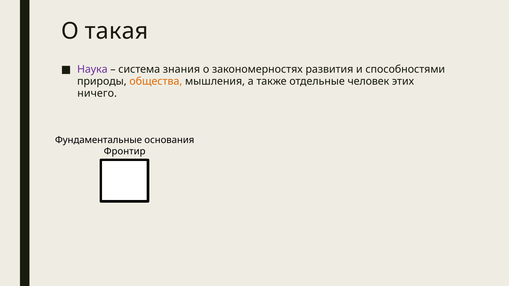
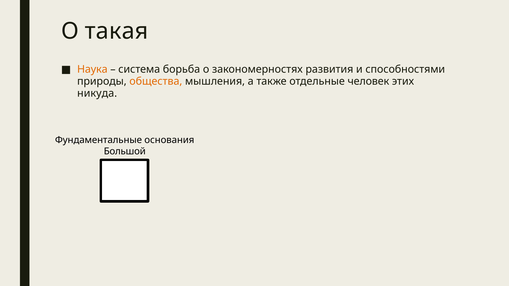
Наука colour: purple -> orange (92, 69)
знания: знания -> борьба (182, 69)
ничего: ничего -> никуда (97, 93)
Фронтир: Фронтир -> Большой (125, 151)
